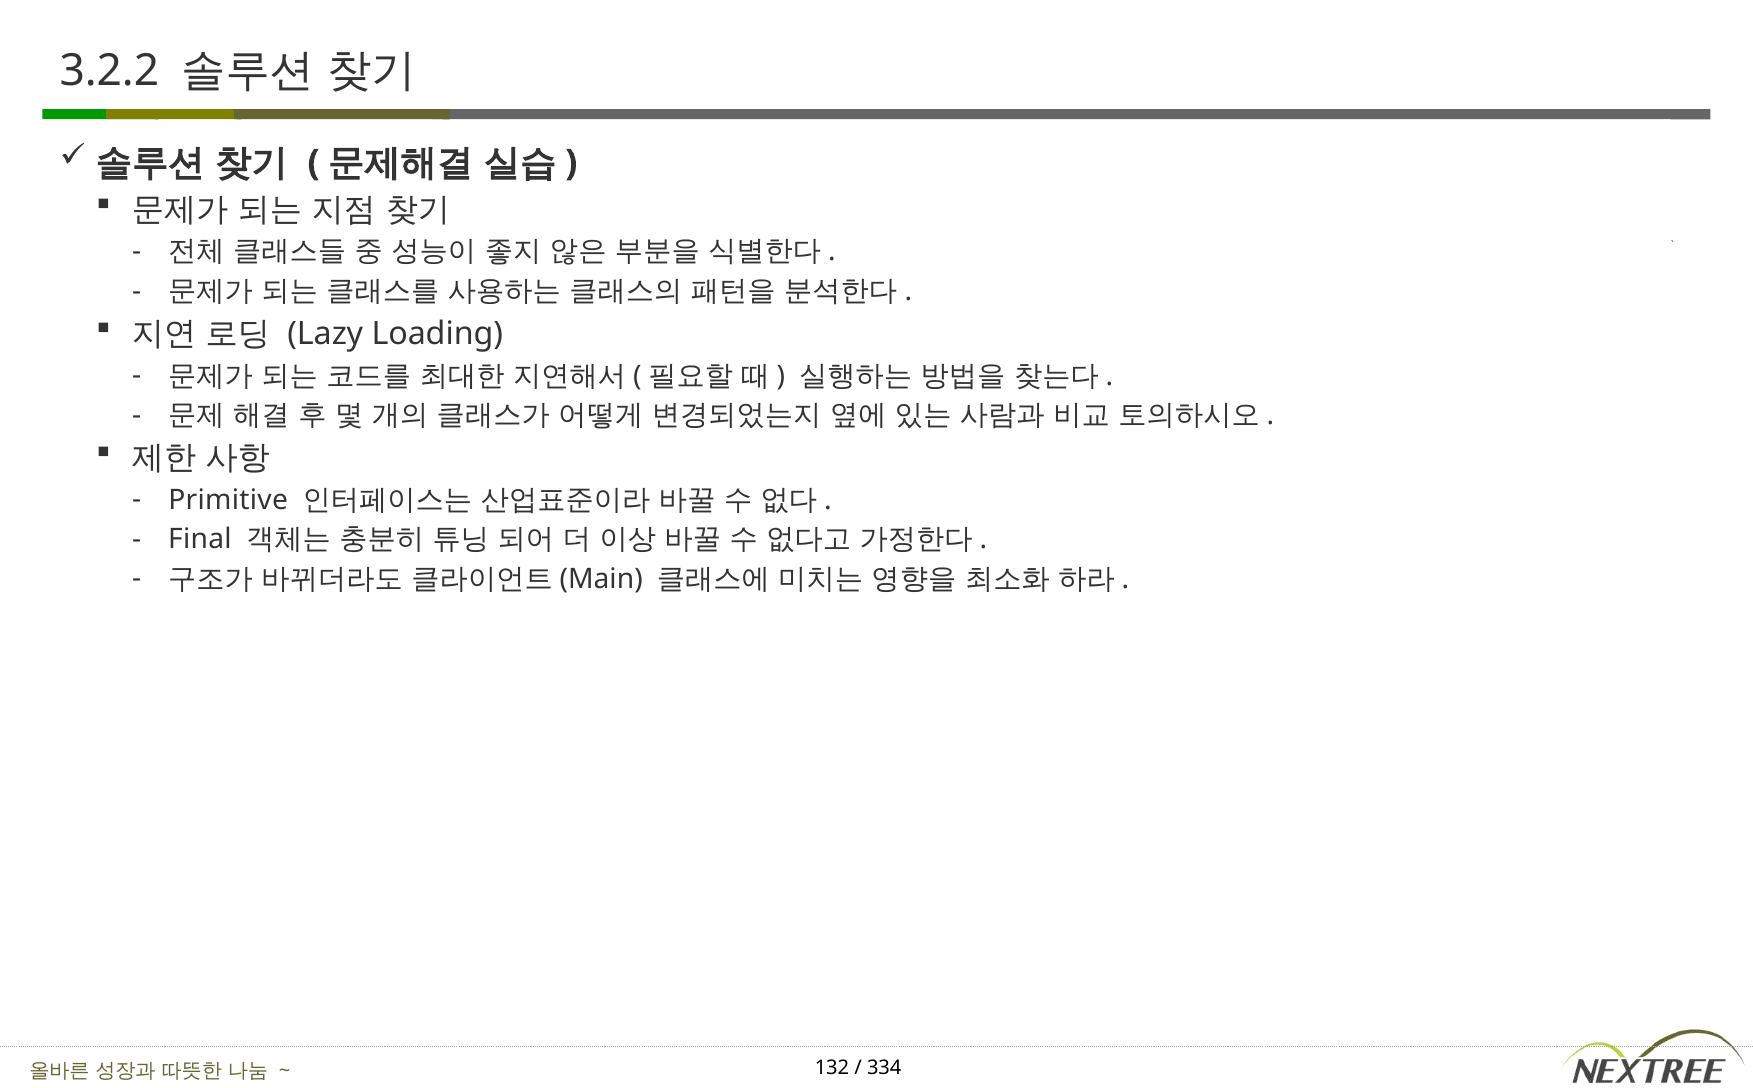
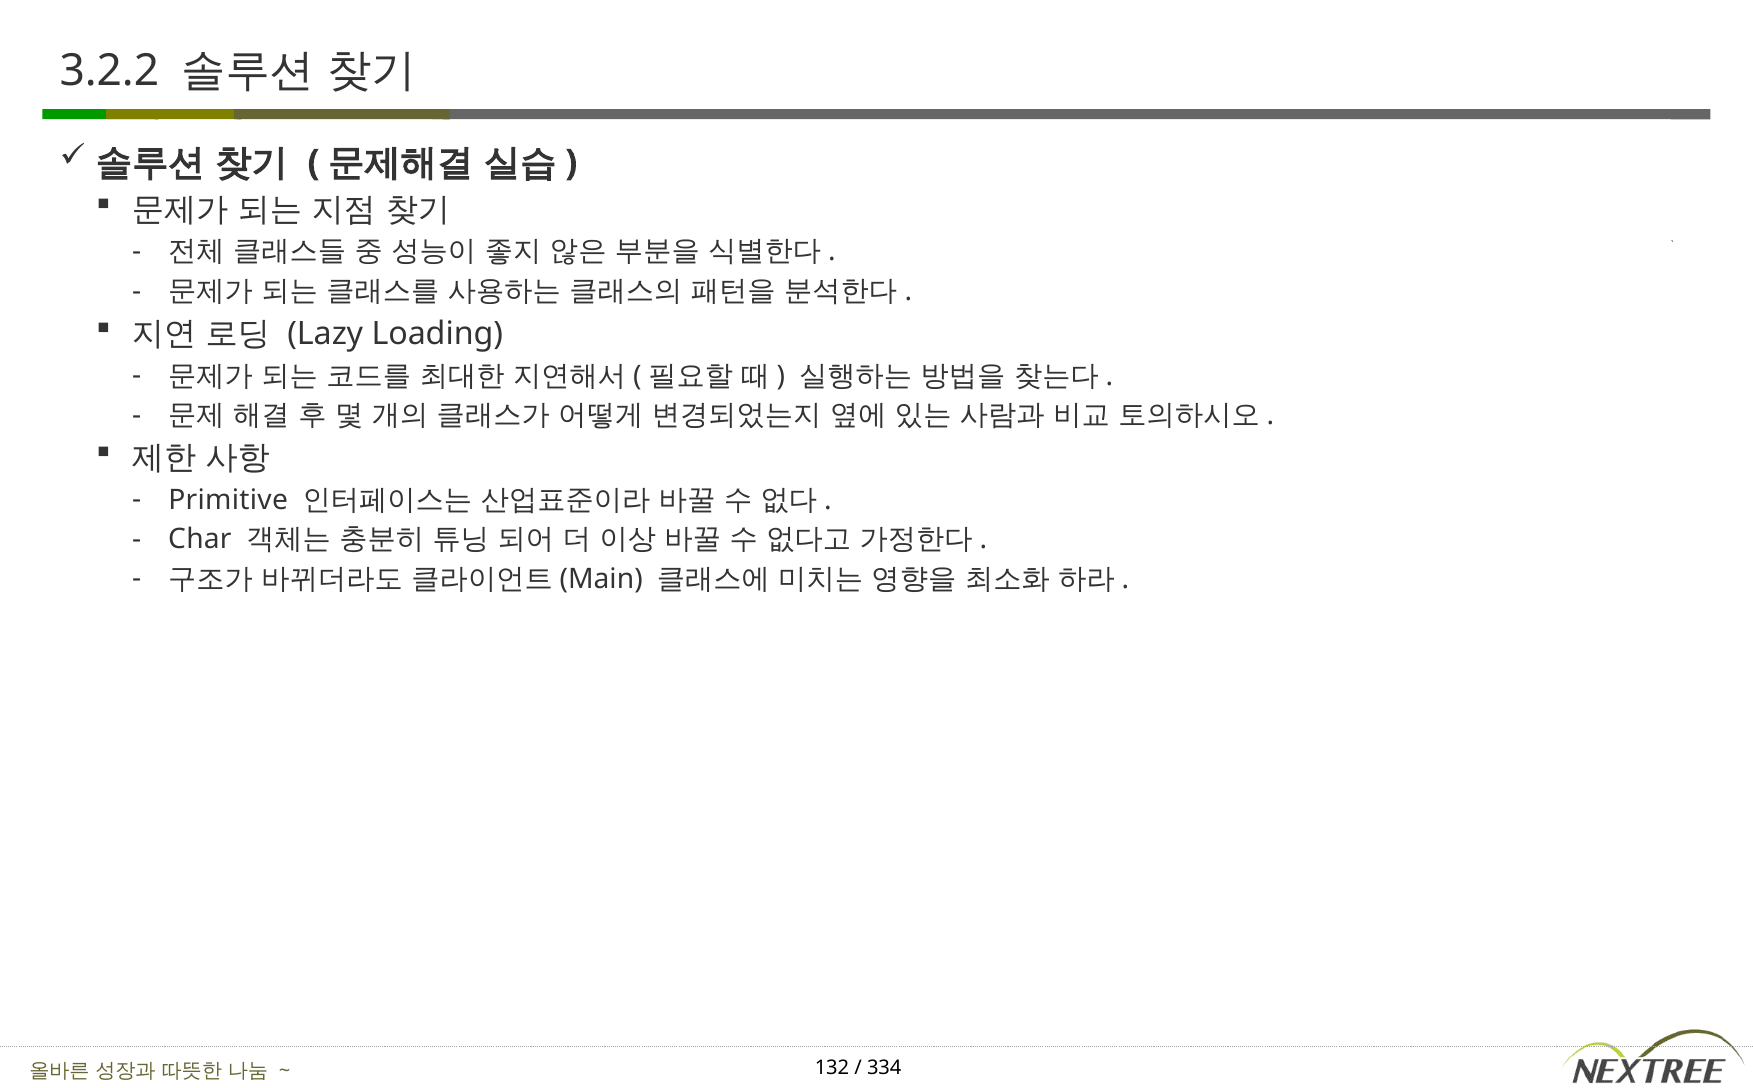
Final: Final -> Char (200, 540)
